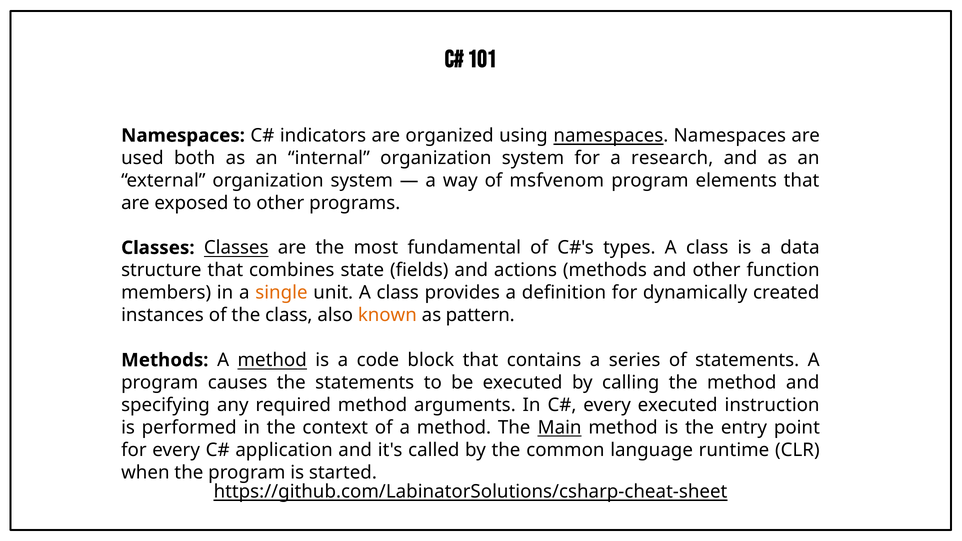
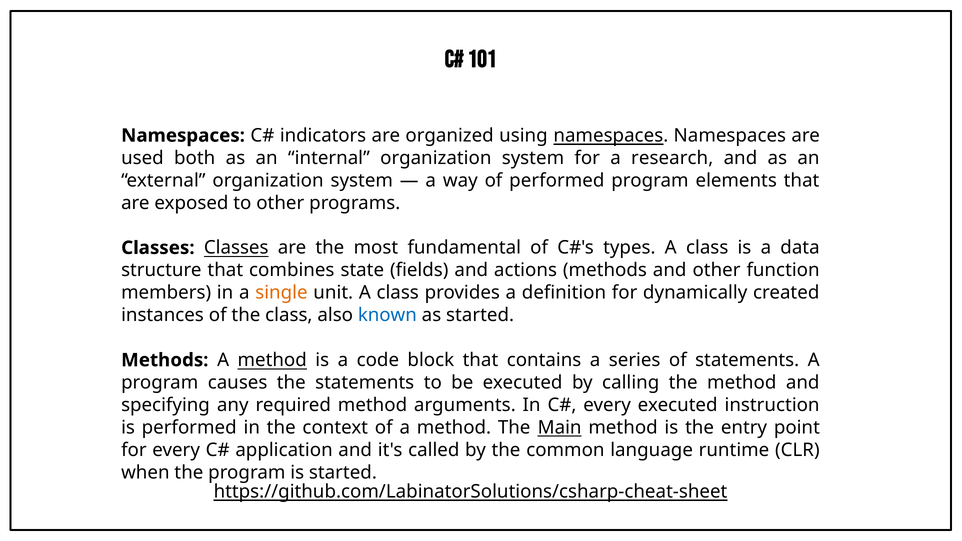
of msfvenom: msfvenom -> performed (557, 181)
known colour: orange -> blue (387, 315)
as pattern: pattern -> started (480, 315)
